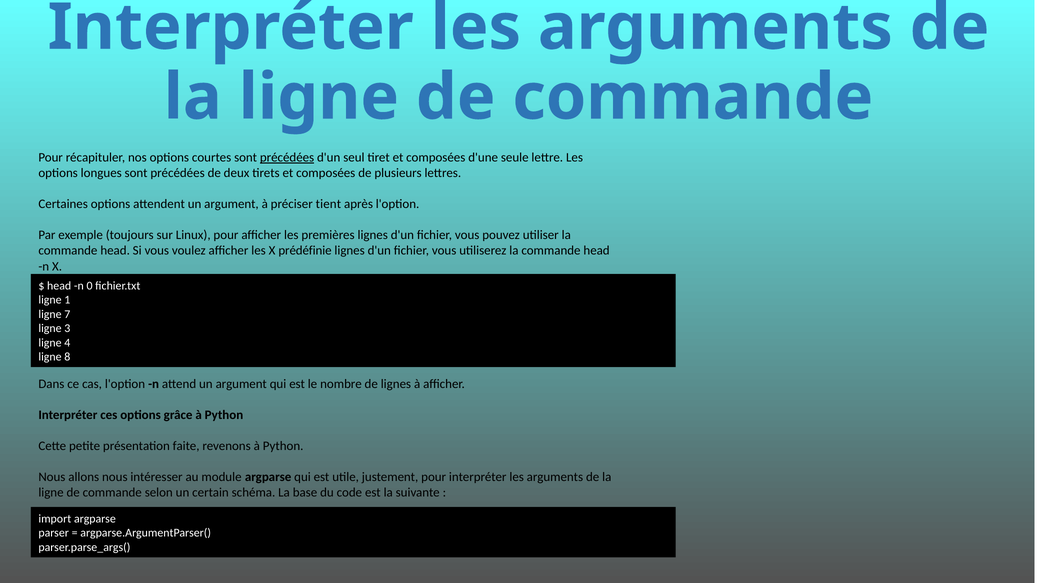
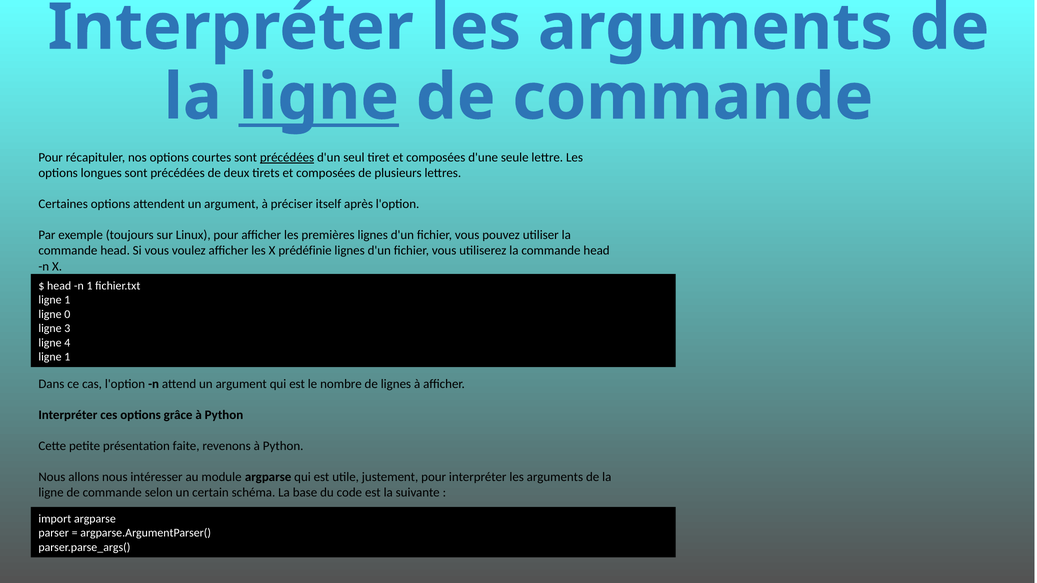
ligne underline: none -> present (319, 97)
tient: tient -> itself (328, 204)
n 0: 0 -> 1 (90, 286)
7: 7 -> 0 (67, 314)
8: 8 -> 1 (67, 357)
